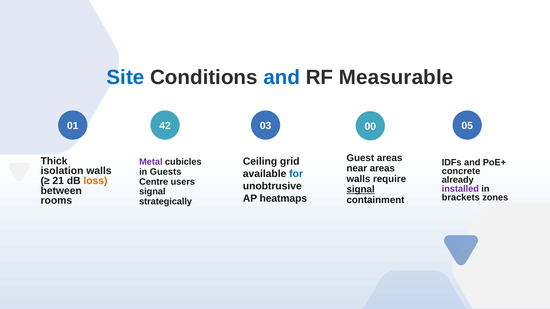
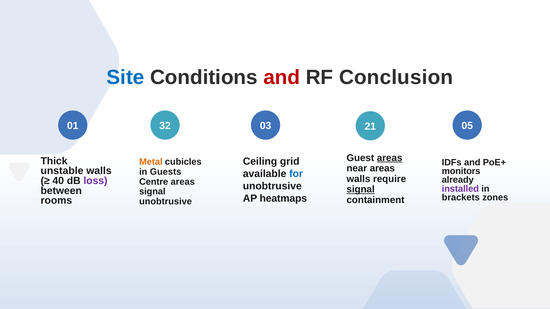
and colour: blue -> red (282, 77)
Measurable: Measurable -> Conclusion (396, 77)
42: 42 -> 32 (165, 126)
00: 00 -> 21 (370, 127)
areas underline: none -> present (390, 158)
Metal colour: purple -> orange (151, 162)
isolation: isolation -> unstable (62, 171)
concrete: concrete -> monitors (461, 171)
21: 21 -> 40 (58, 181)
loss colour: orange -> purple (95, 181)
Centre users: users -> areas (183, 182)
strategically: strategically -> unobtrusive (166, 202)
